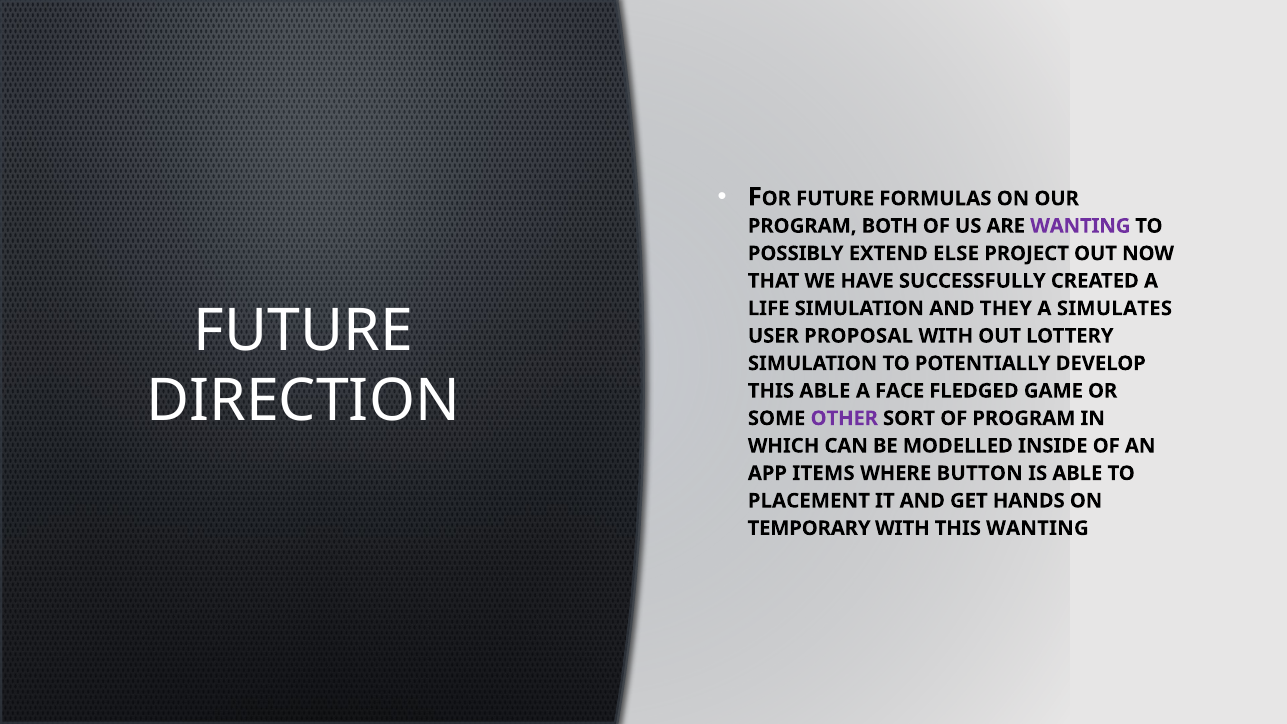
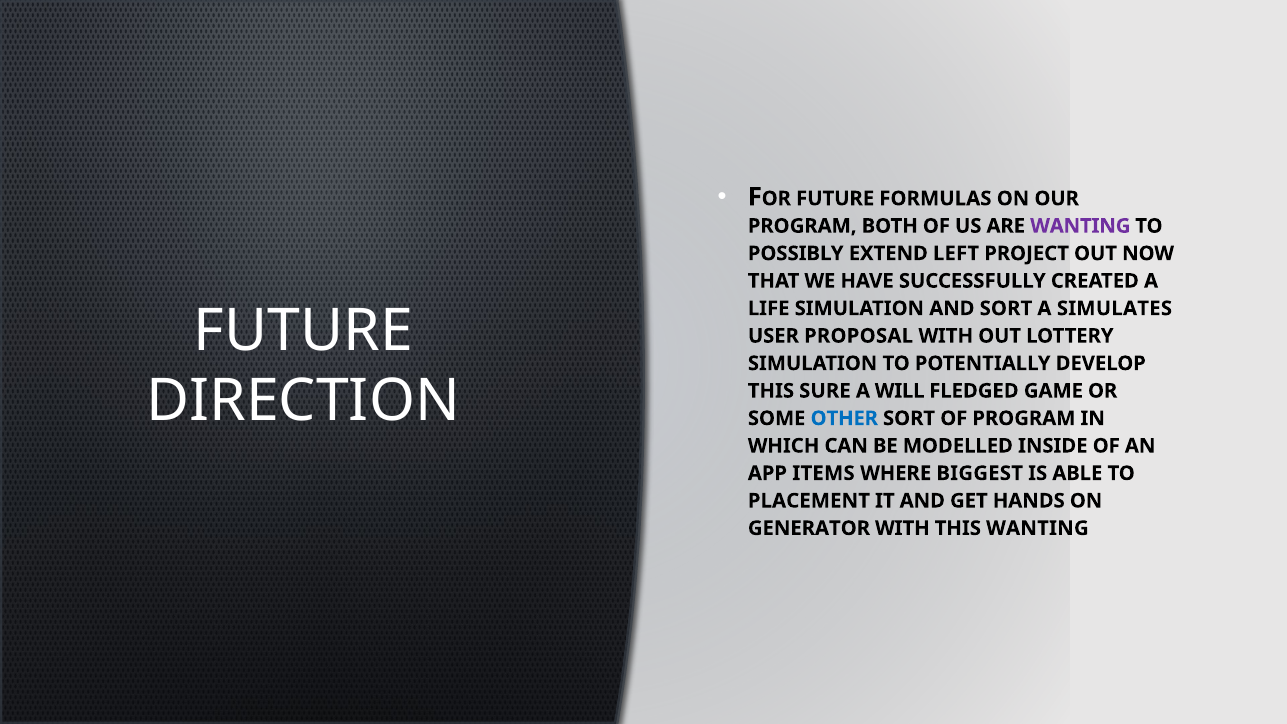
ELSE: ELSE -> LEFT (956, 253)
AND THEY: THEY -> SORT (1006, 308)
THIS ABLE: ABLE -> SURE (825, 391)
FACE: FACE -> WILL (900, 391)
OTHER colour: purple -> blue (844, 418)
BUTTON: BUTTON -> BIGGEST (980, 473)
TEMPORARY: TEMPORARY -> GENERATOR (809, 528)
